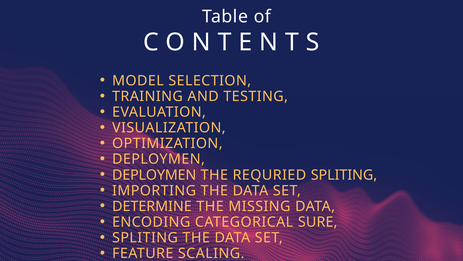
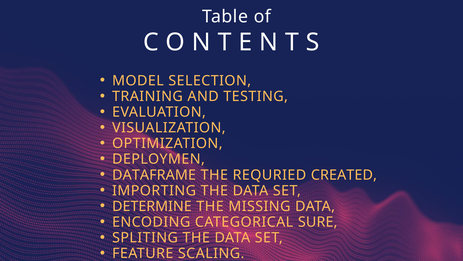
DEPLOYMEN: DEPLOYMEN -> DATAFRAME (154, 175)
REQURIED SPLITING: SPLITING -> CREATED (344, 175)
